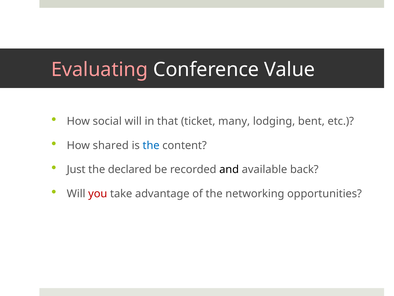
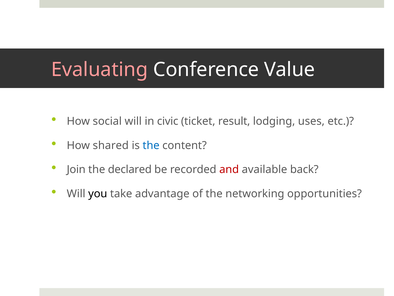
that: that -> civic (168, 121)
many: many -> result (234, 121)
bent: bent -> uses (311, 121)
Just: Just -> Join (76, 169)
and colour: black -> red (229, 169)
you colour: red -> black (98, 193)
